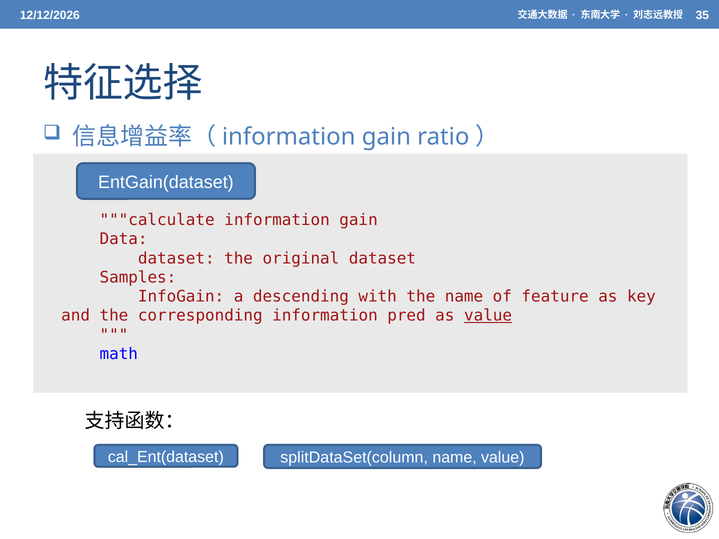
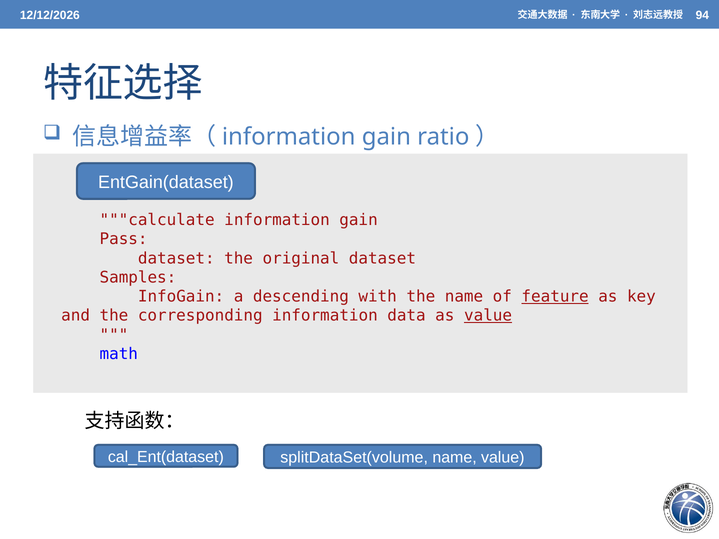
35: 35 -> 94 (702, 15)
Data: Data -> Pass (124, 239)
feature underline: none -> present (555, 297)
pred: pred -> data (406, 316)
splitDataSet(column: splitDataSet(column -> splitDataSet(volume (354, 458)
